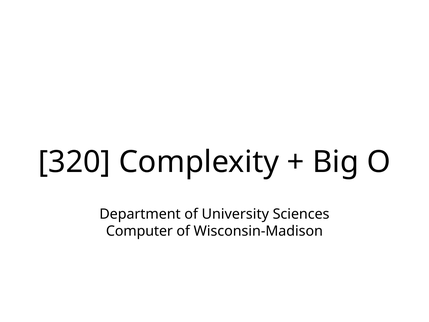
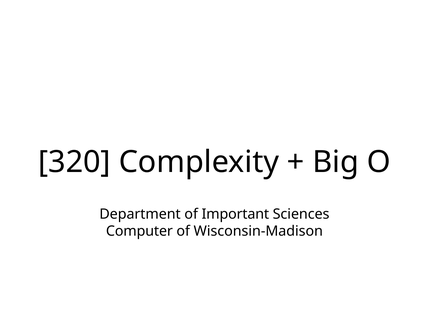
University: University -> Important (235, 214)
